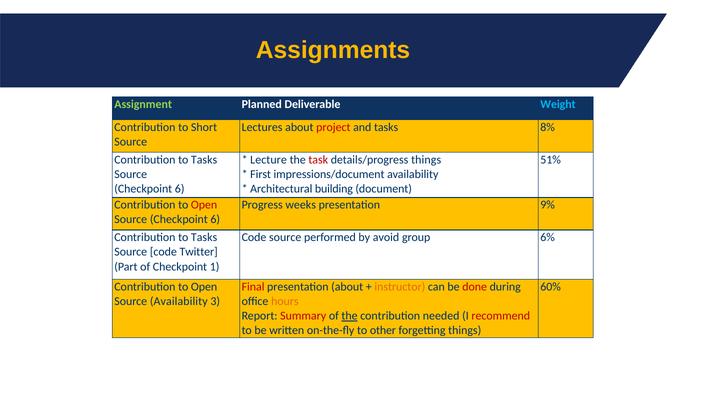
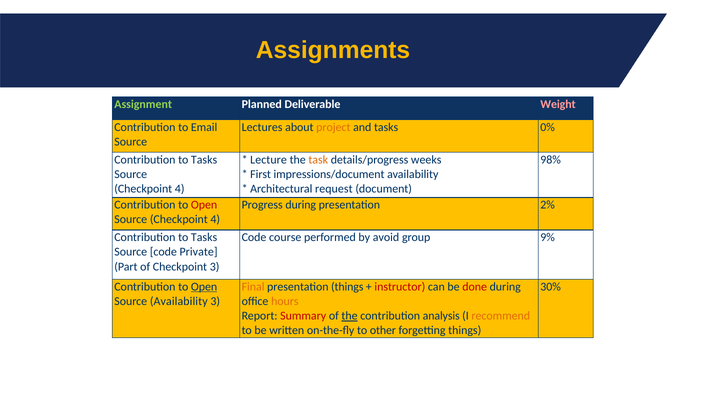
Weight colour: light blue -> pink (558, 104)
Short: Short -> Email (204, 127)
project colour: red -> orange (333, 127)
8%: 8% -> 0% (548, 127)
task colour: red -> orange (318, 160)
details/progress things: things -> weeks (426, 160)
51%: 51% -> 98% (551, 160)
6: 6 -> 4 (180, 189)
building: building -> request (334, 189)
Progress weeks: weeks -> during (301, 205)
9%: 9% -> 2% (548, 205)
6: 6 -> 4 (215, 219)
Code source: source -> course (285, 237)
6%: 6% -> 9% (548, 237)
Twitter: Twitter -> Private (199, 252)
Checkpoint 1: 1 -> 3 (215, 266)
Open underline: none -> present (204, 287)
Final colour: red -> orange (253, 287)
presentation about: about -> things (347, 287)
instructor colour: orange -> red (400, 287)
60%: 60% -> 30% (551, 287)
needed: needed -> analysis (441, 316)
recommend colour: red -> orange (501, 316)
